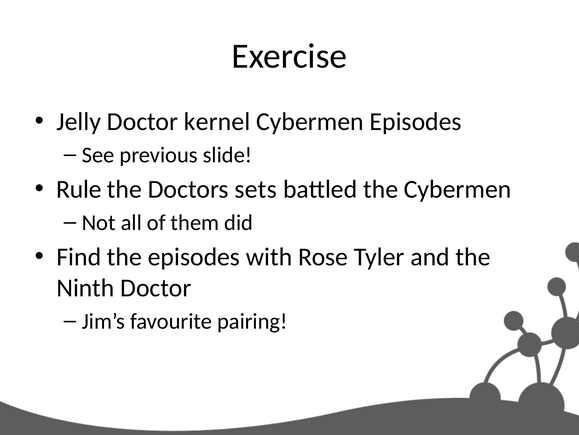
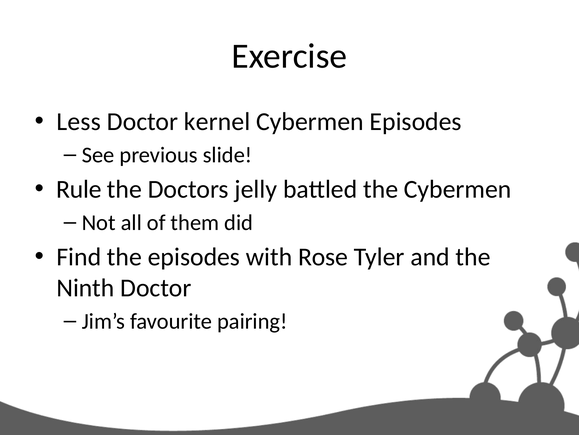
Jelly: Jelly -> Less (79, 121)
sets: sets -> jelly (256, 189)
